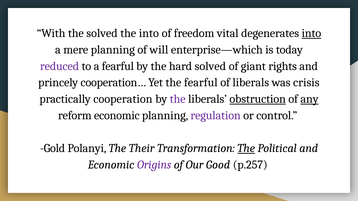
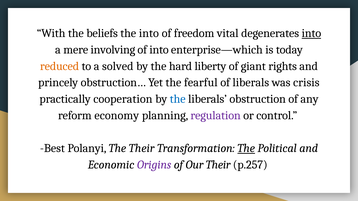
the solved: solved -> beliefs (102, 33)
mere planning: planning -> involving (113, 50)
of will: will -> into (159, 50)
reduced colour: purple -> orange (60, 66)
a fearful: fearful -> solved (118, 66)
hard solved: solved -> liberty (210, 66)
cooperation…: cooperation… -> obstruction… (113, 83)
the colour: purple -> blue (178, 99)
obstruction underline: present -> none (258, 99)
any underline: present -> none (310, 99)
reform economic: economic -> economy (117, 116)
Gold: Gold -> Best (52, 149)
Our Good: Good -> Their (218, 165)
